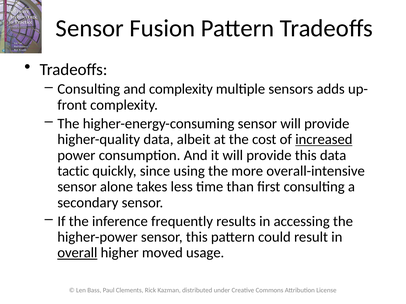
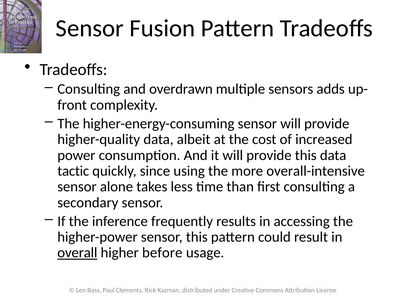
and complexity: complexity -> overdrawn (181, 89)
increased underline: present -> none (324, 140)
moved: moved -> before (162, 253)
